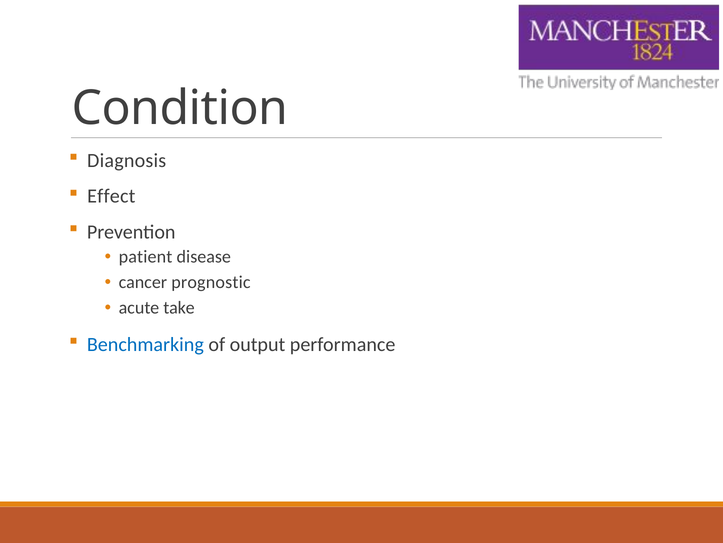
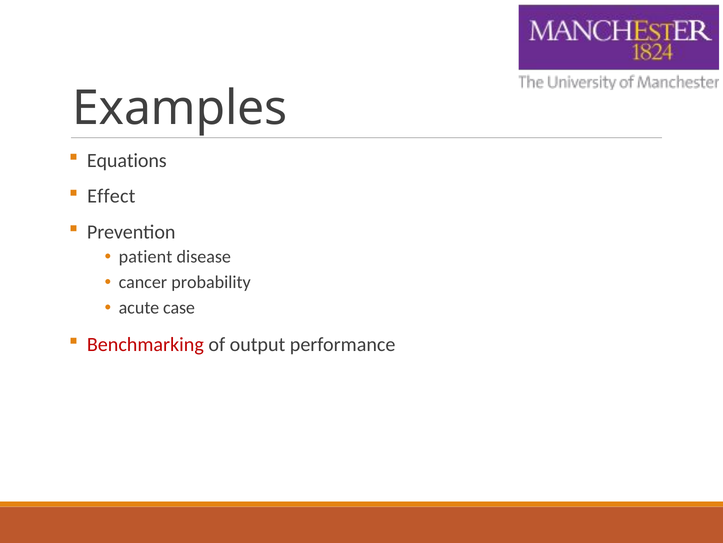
Condition: Condition -> Examples (180, 108)
Diagnosis: Diagnosis -> Equations (127, 160)
prognostic: prognostic -> probability (211, 282)
take: take -> case (179, 308)
Benchmarking colour: blue -> red (145, 344)
